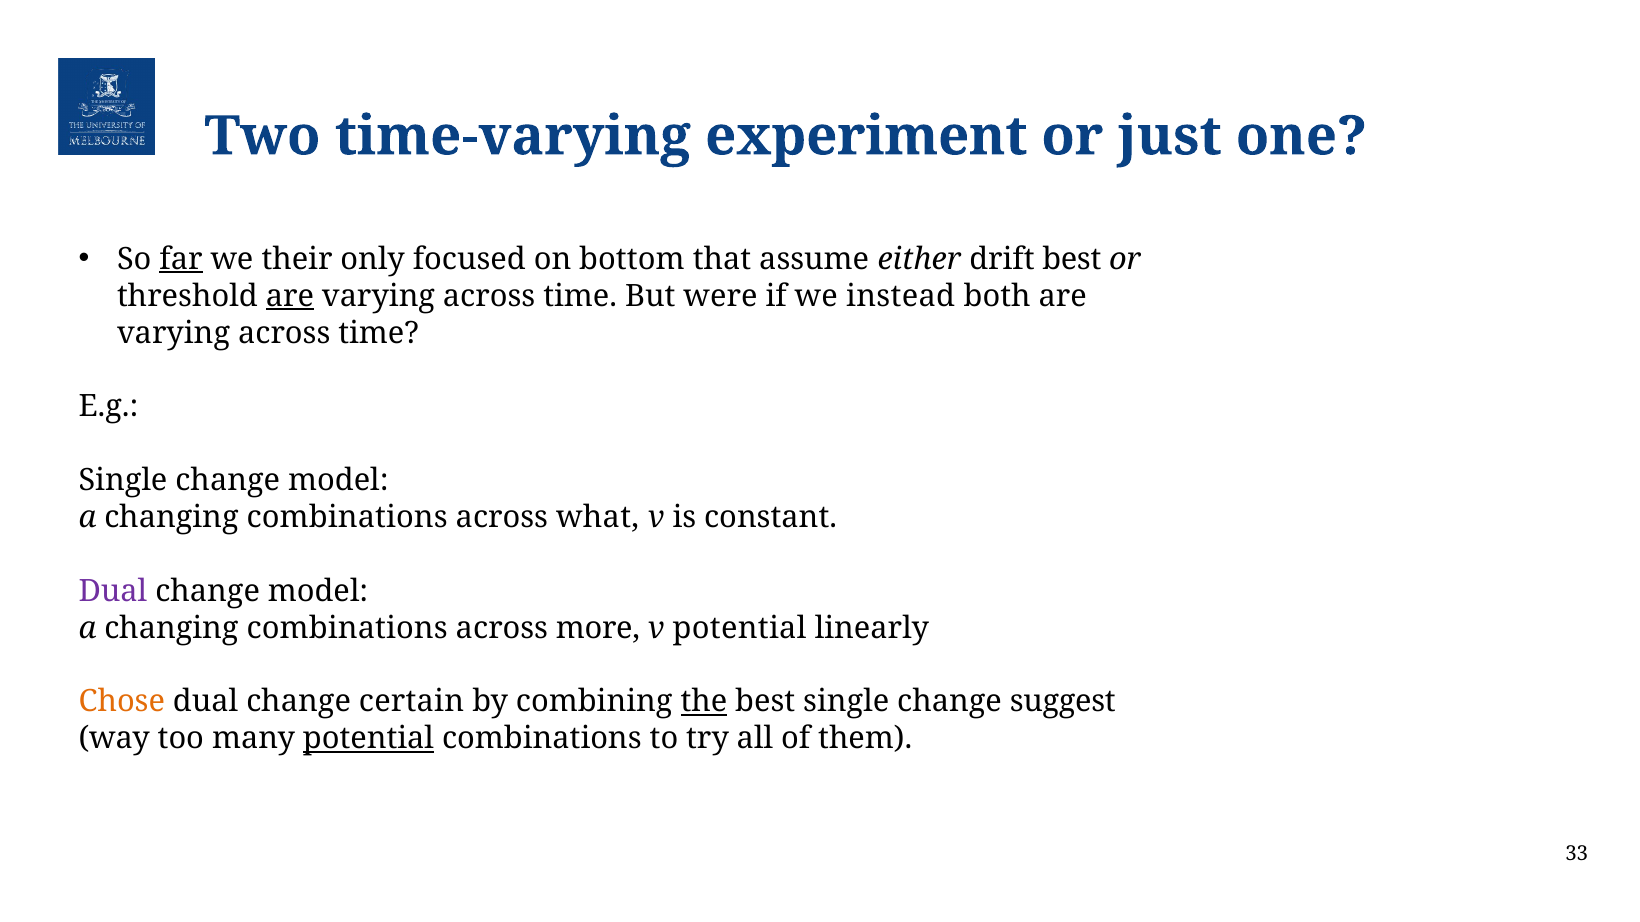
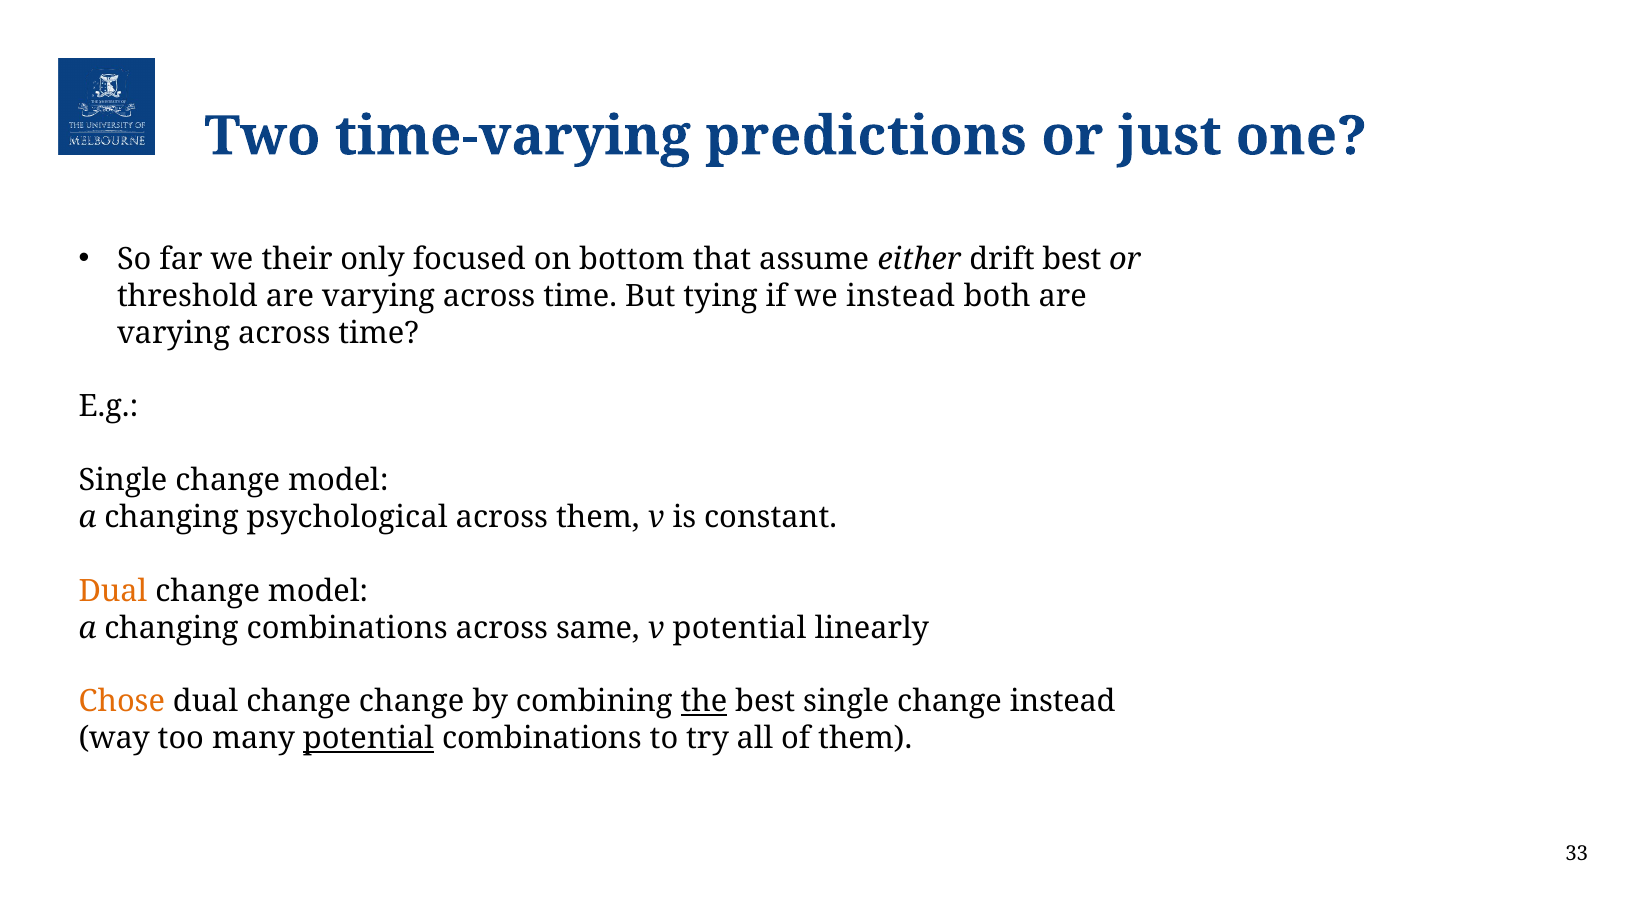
experiment: experiment -> predictions (866, 136)
far underline: present -> none (181, 259)
are underline: present -> none (290, 296)
were: were -> tying (721, 296)
combinations: combinations -> psychological (347, 518)
across what: what -> them (598, 518)
Dual colour: purple -> orange (113, 591)
more: more -> same (598, 628)
change certain: certain -> change (412, 702)
change suggest: suggest -> instead (1063, 702)
